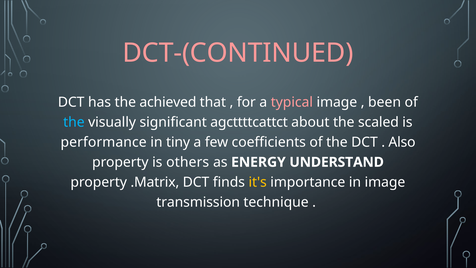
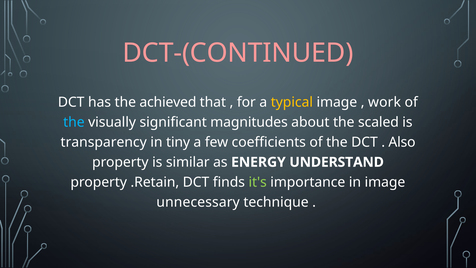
typical colour: pink -> yellow (292, 102)
been: been -> work (385, 102)
agcttttcattct: agcttttcattct -> magnitudes (249, 122)
performance: performance -> transparency (104, 142)
others: others -> similar (188, 162)
.Matrix: .Matrix -> .Retain (155, 182)
it's colour: yellow -> light green (258, 182)
transmission: transmission -> unnecessary (198, 202)
